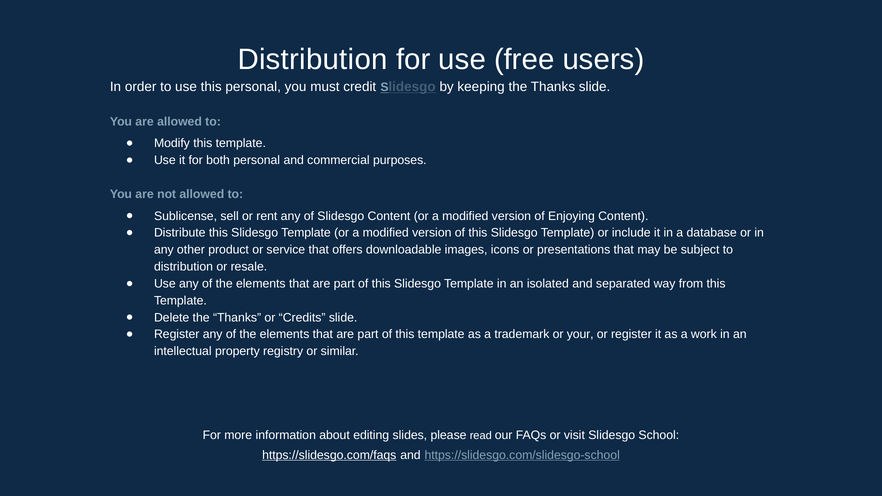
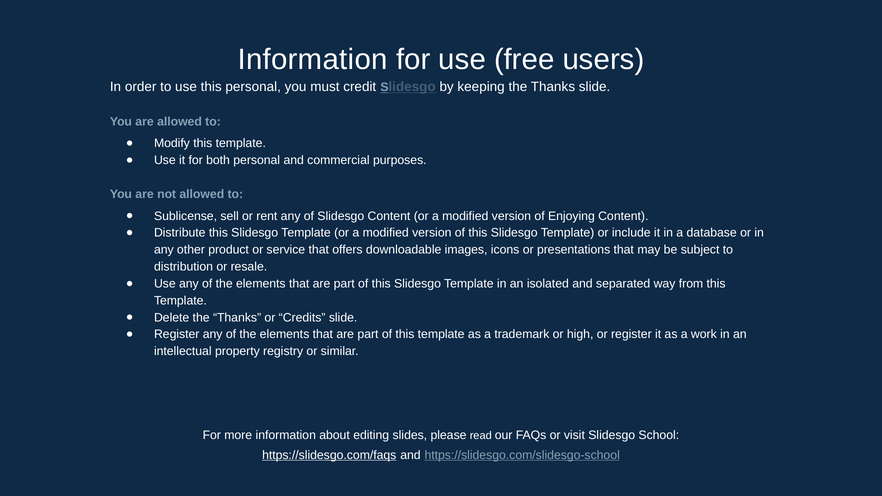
Distribution: Distribution -> Information (313, 60)
your: your -> high (580, 334)
